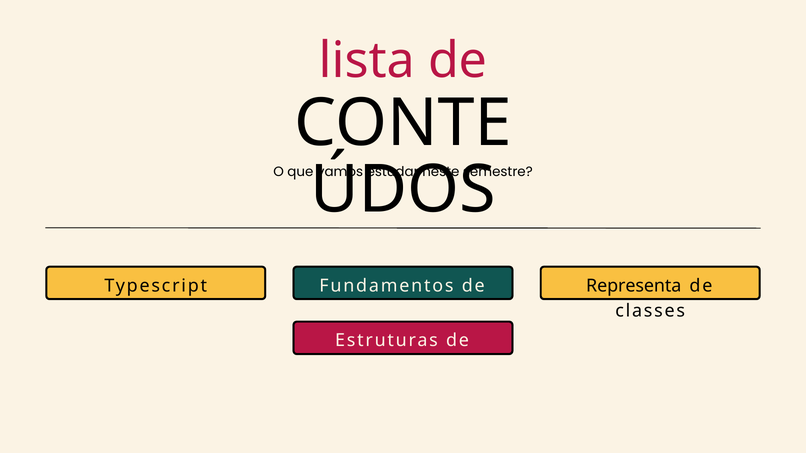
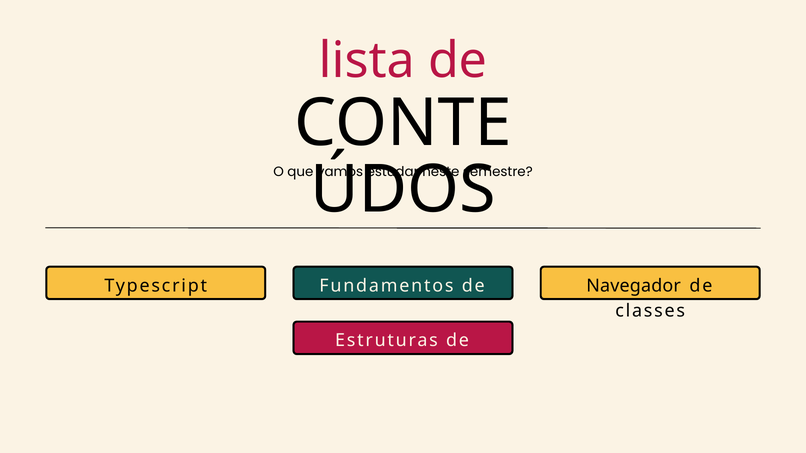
Representa: Representa -> Navegador (634, 286)
